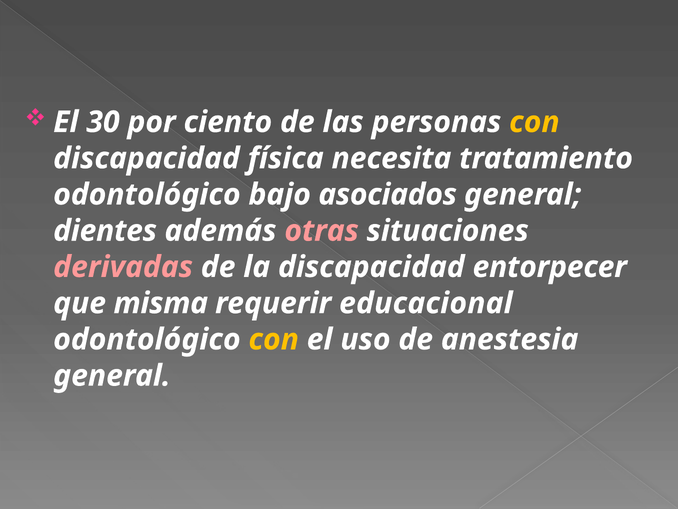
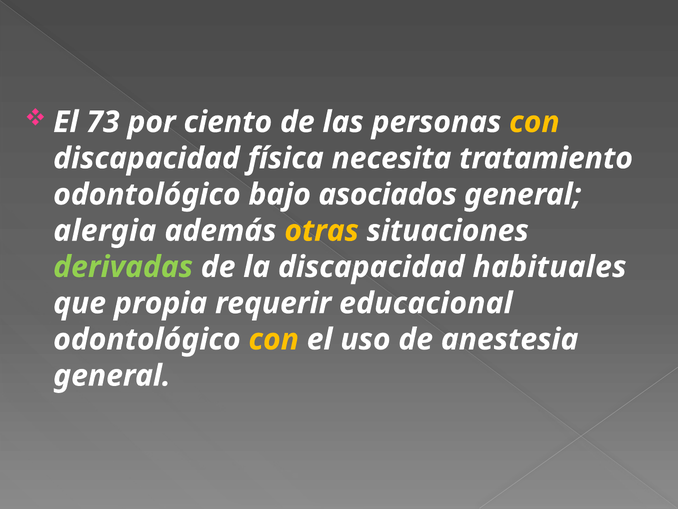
30: 30 -> 73 (103, 122)
dientes: dientes -> alergia (105, 231)
otras colour: pink -> yellow (322, 231)
derivadas colour: pink -> light green (123, 267)
entorpecer: entorpecer -> habituales (550, 267)
misma: misma -> propia (161, 303)
